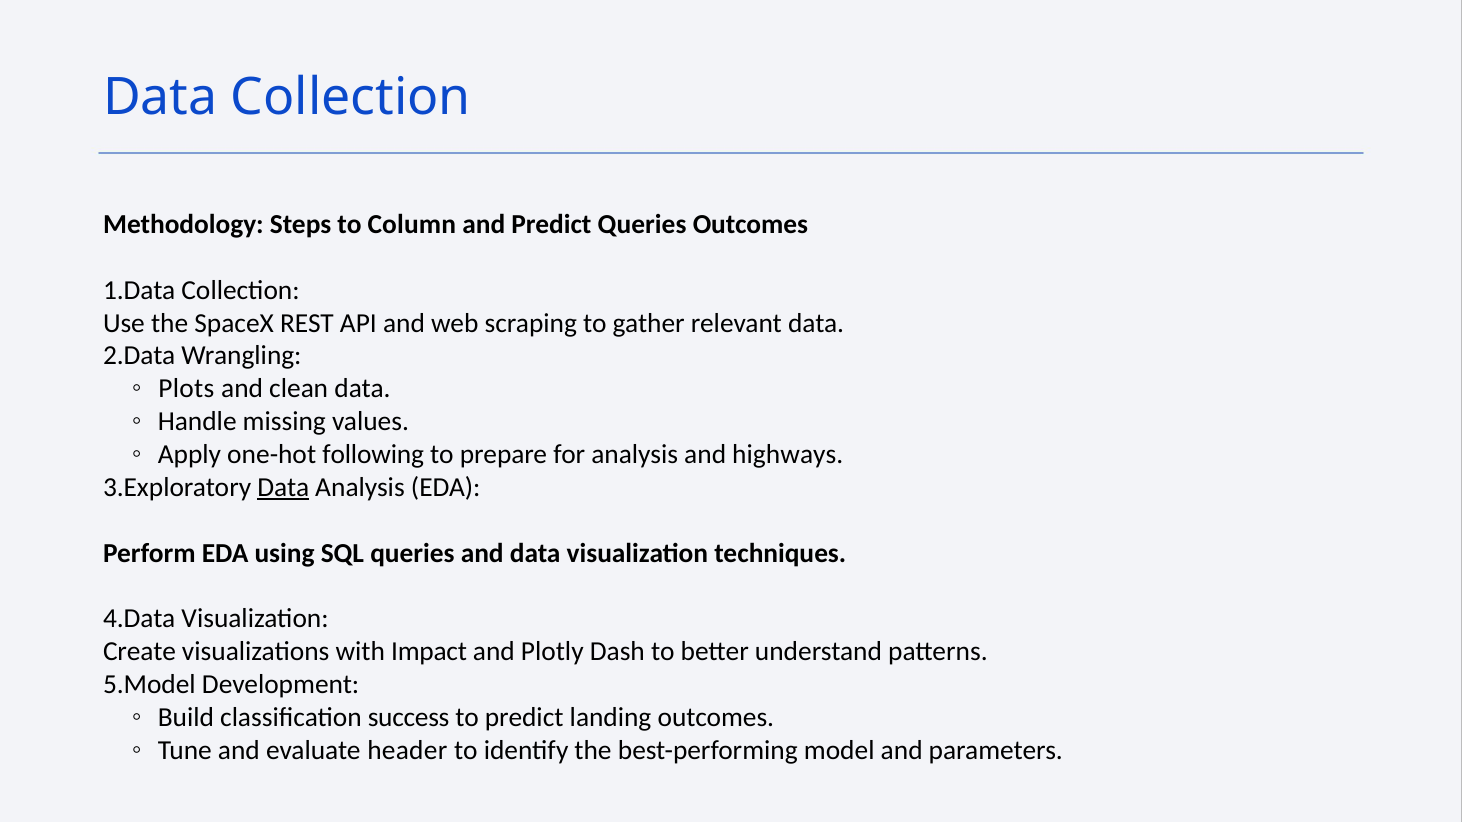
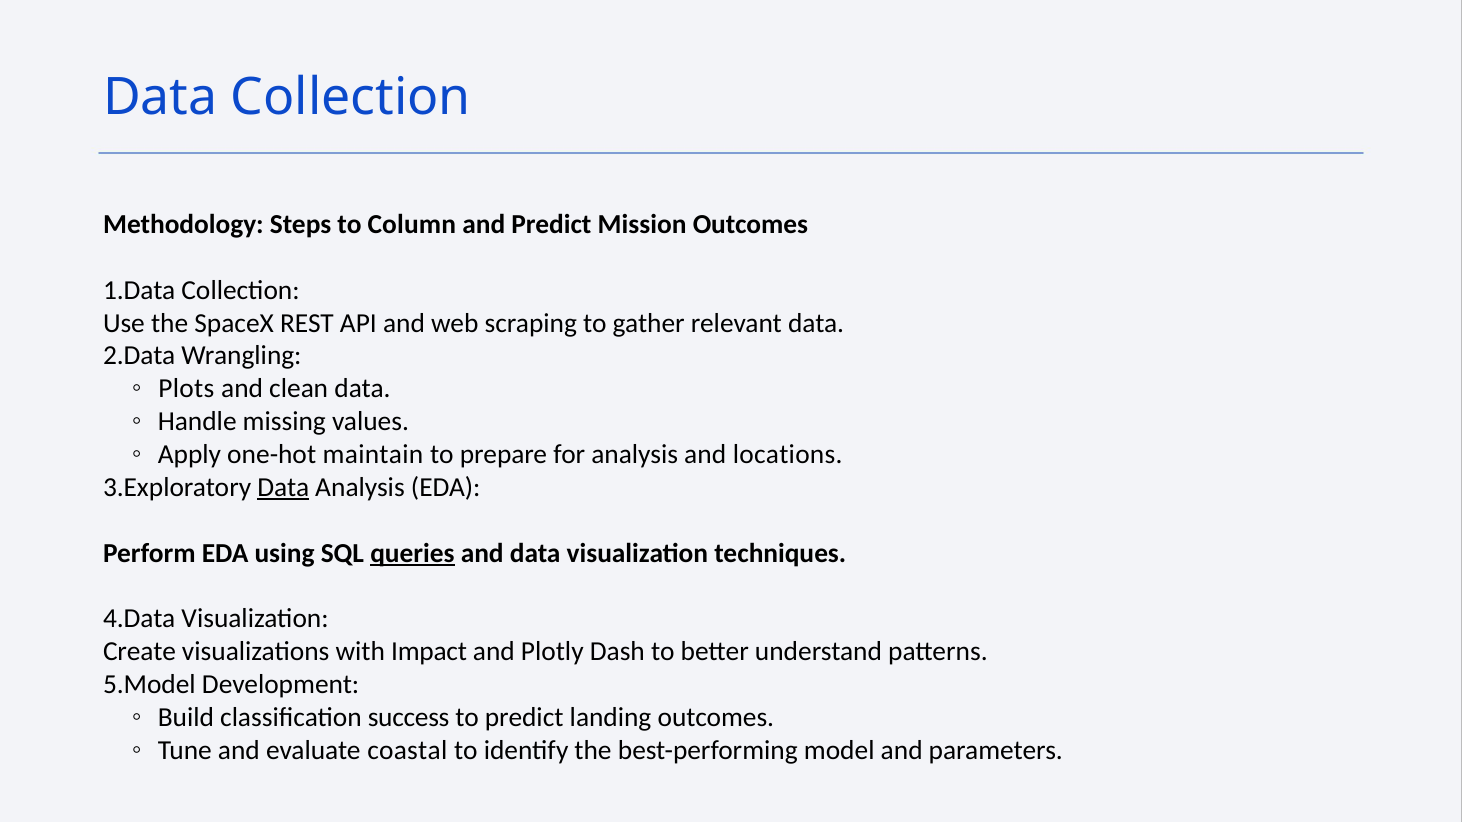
Predict Queries: Queries -> Mission (642, 224)
following: following -> maintain (373, 455)
highways: highways -> locations (788, 455)
queries underline: none -> present (412, 553)
header: header -> coastal (407, 751)
